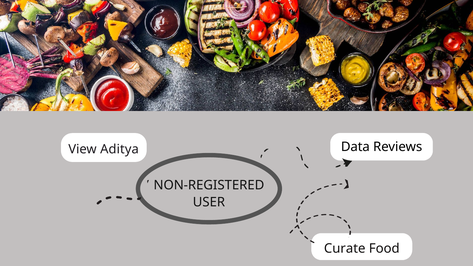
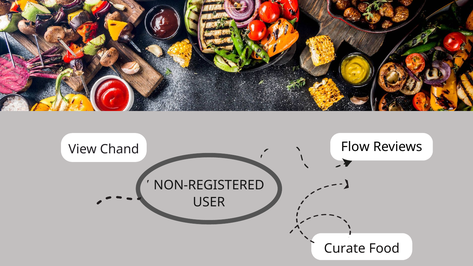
Data: Data -> Flow (355, 147)
Aditya: Aditya -> Chand (120, 149)
